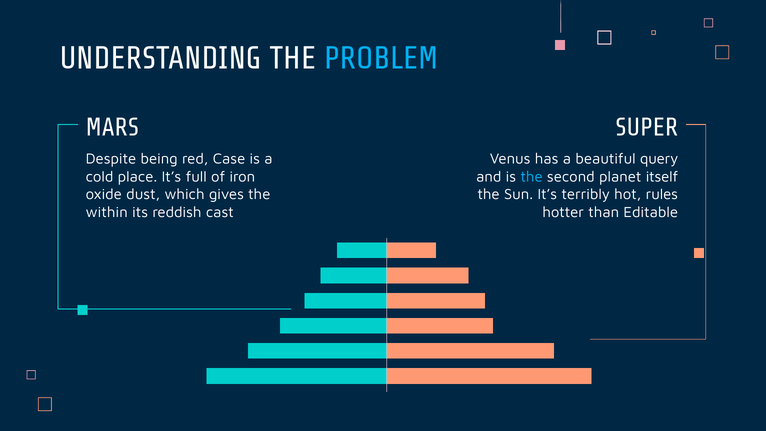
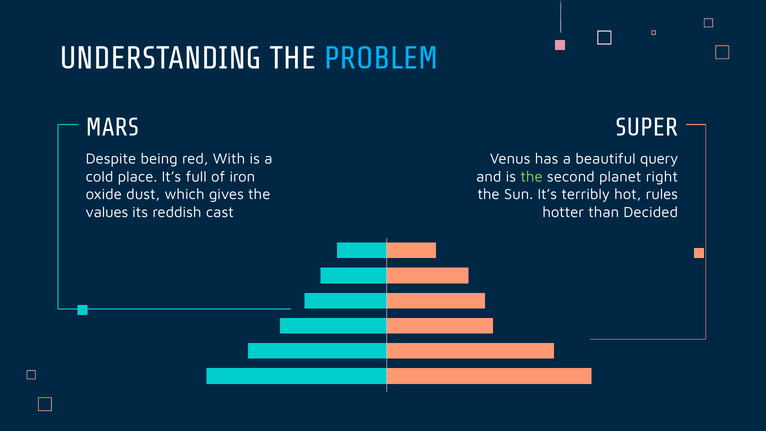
Case: Case -> With (229, 159)
the colour: light blue -> light green (532, 177)
itself: itself -> right (662, 177)
within: within -> values (107, 212)
Editable: Editable -> Decided (651, 212)
